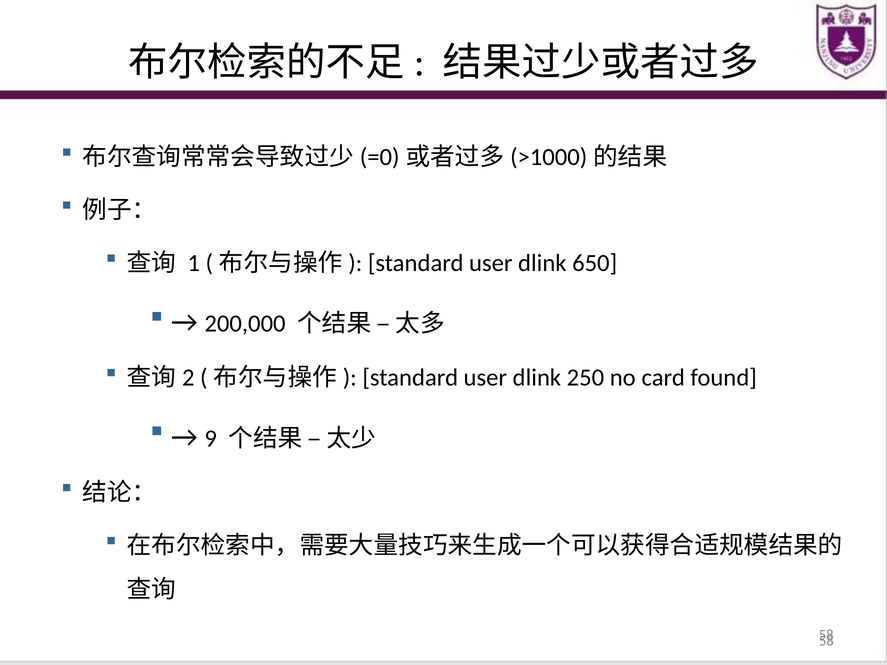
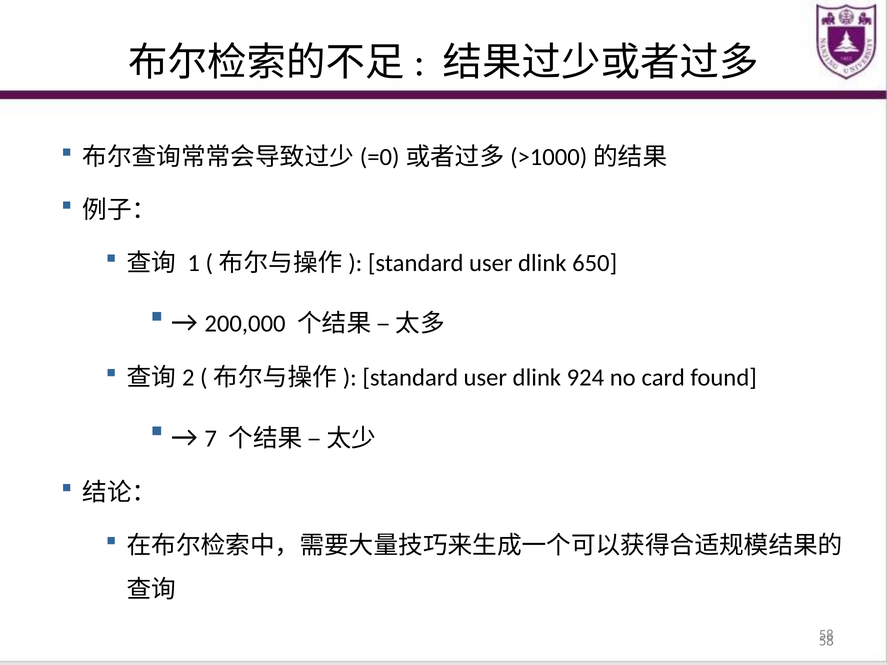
250: 250 -> 924 (585, 378)
9: 9 -> 7 (211, 439)
